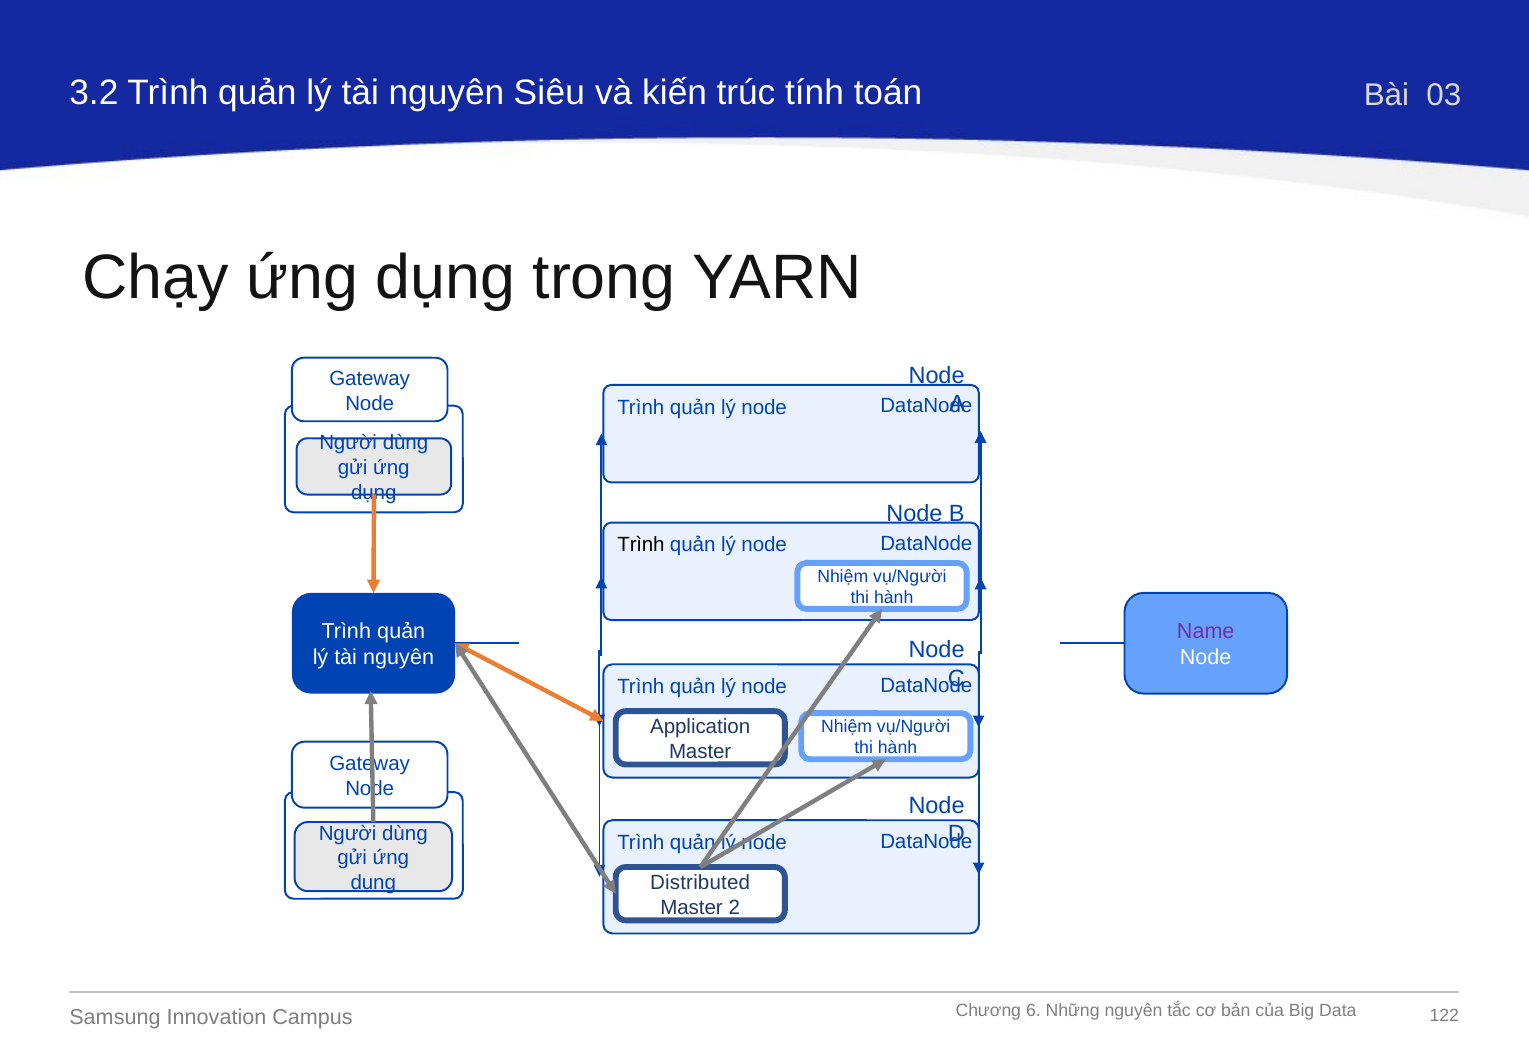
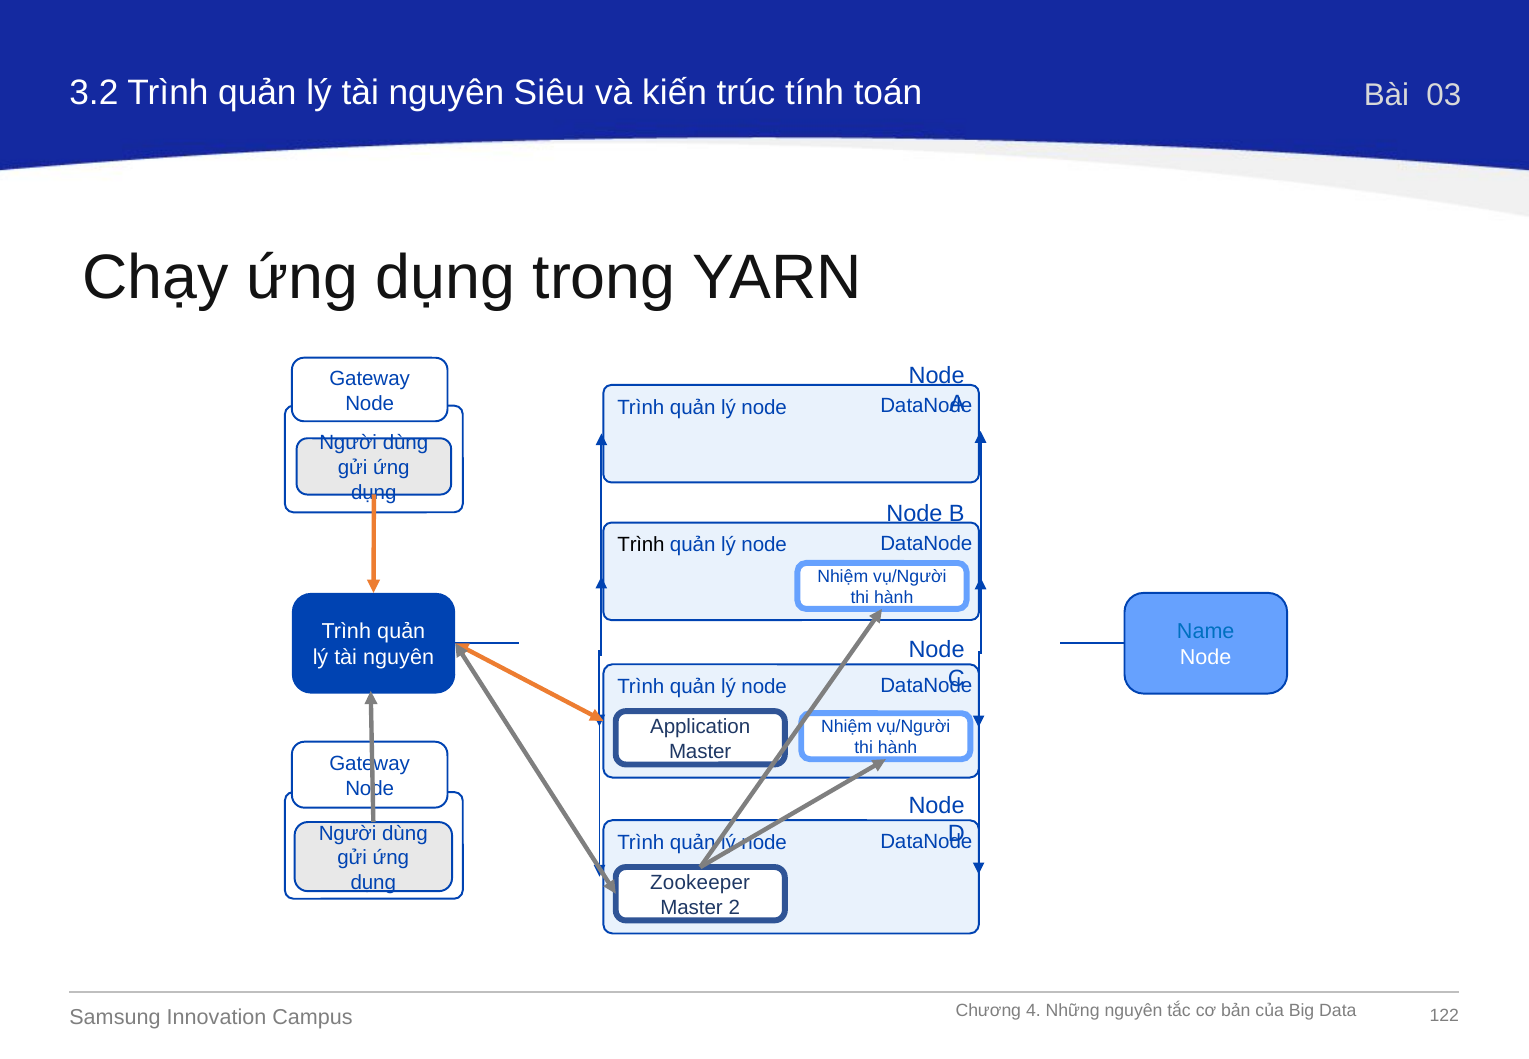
Name colour: purple -> blue (1206, 631)
Distributed: Distributed -> Zookeeper (700, 882)
6: 6 -> 4 (1033, 1010)
